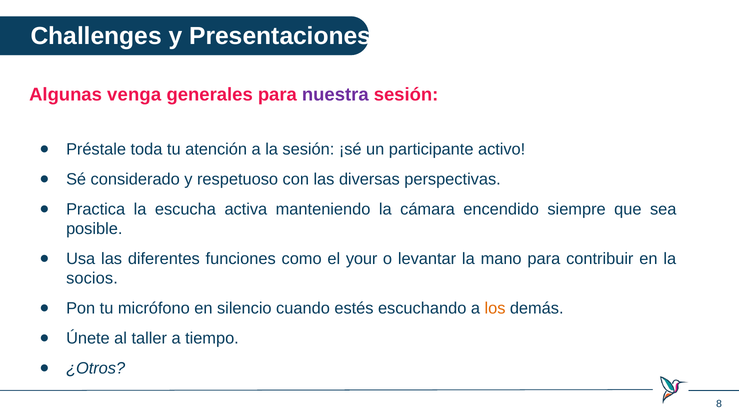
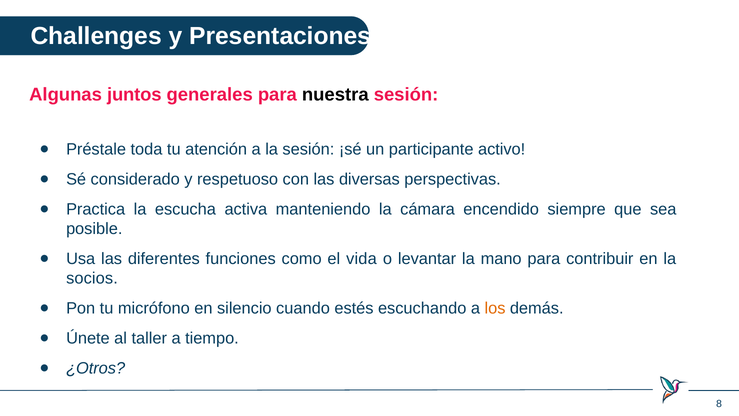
venga: venga -> juntos (134, 95)
nuestra colour: purple -> black (335, 95)
your: your -> vida (361, 259)
